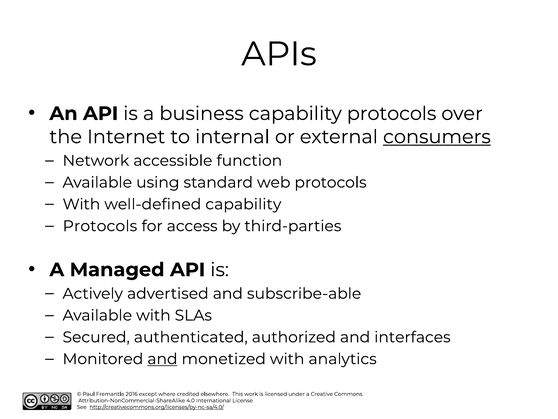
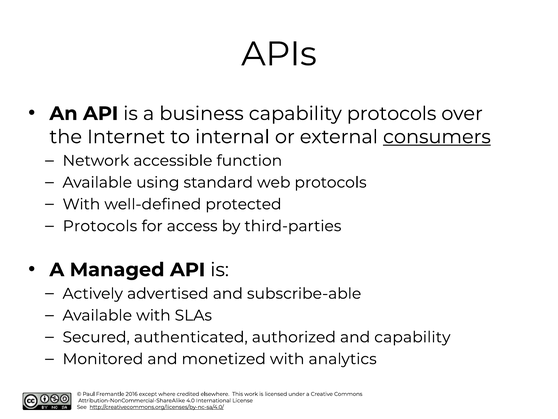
well-defined capability: capability -> protected (243, 204)
and interfaces: interfaces -> capability (412, 337)
and underline: present -> none (162, 359)
